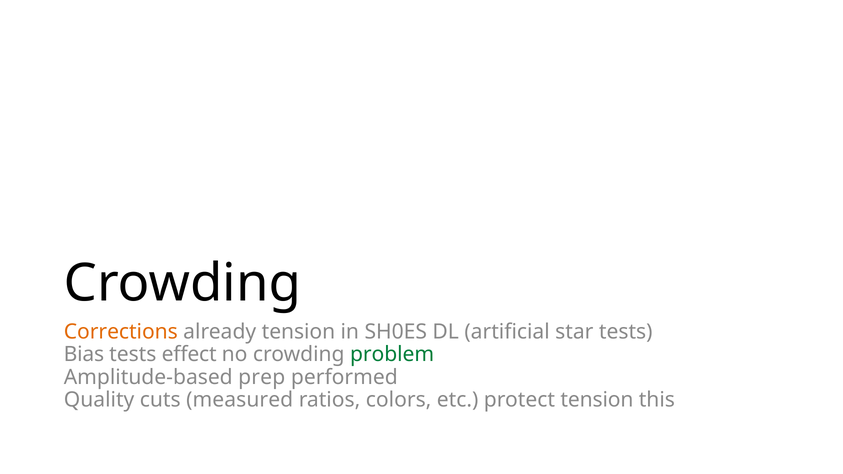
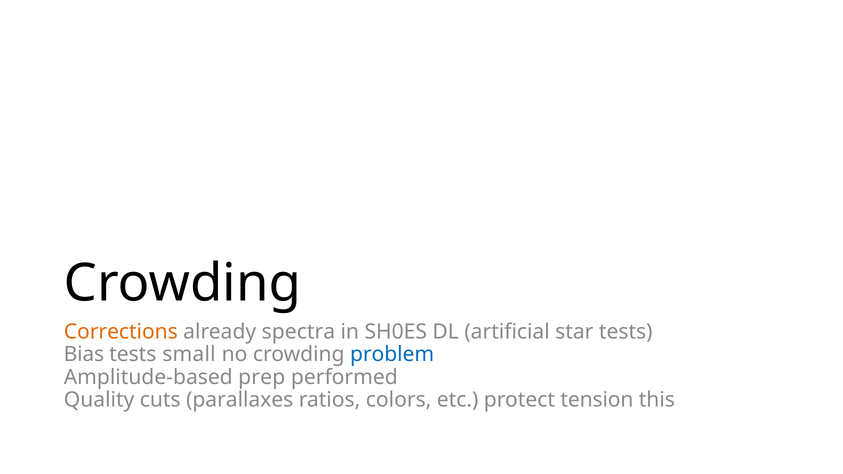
already tension: tension -> spectra (298, 332)
effect: effect -> small (189, 355)
problem colour: green -> blue (392, 355)
measured: measured -> parallaxes (240, 400)
